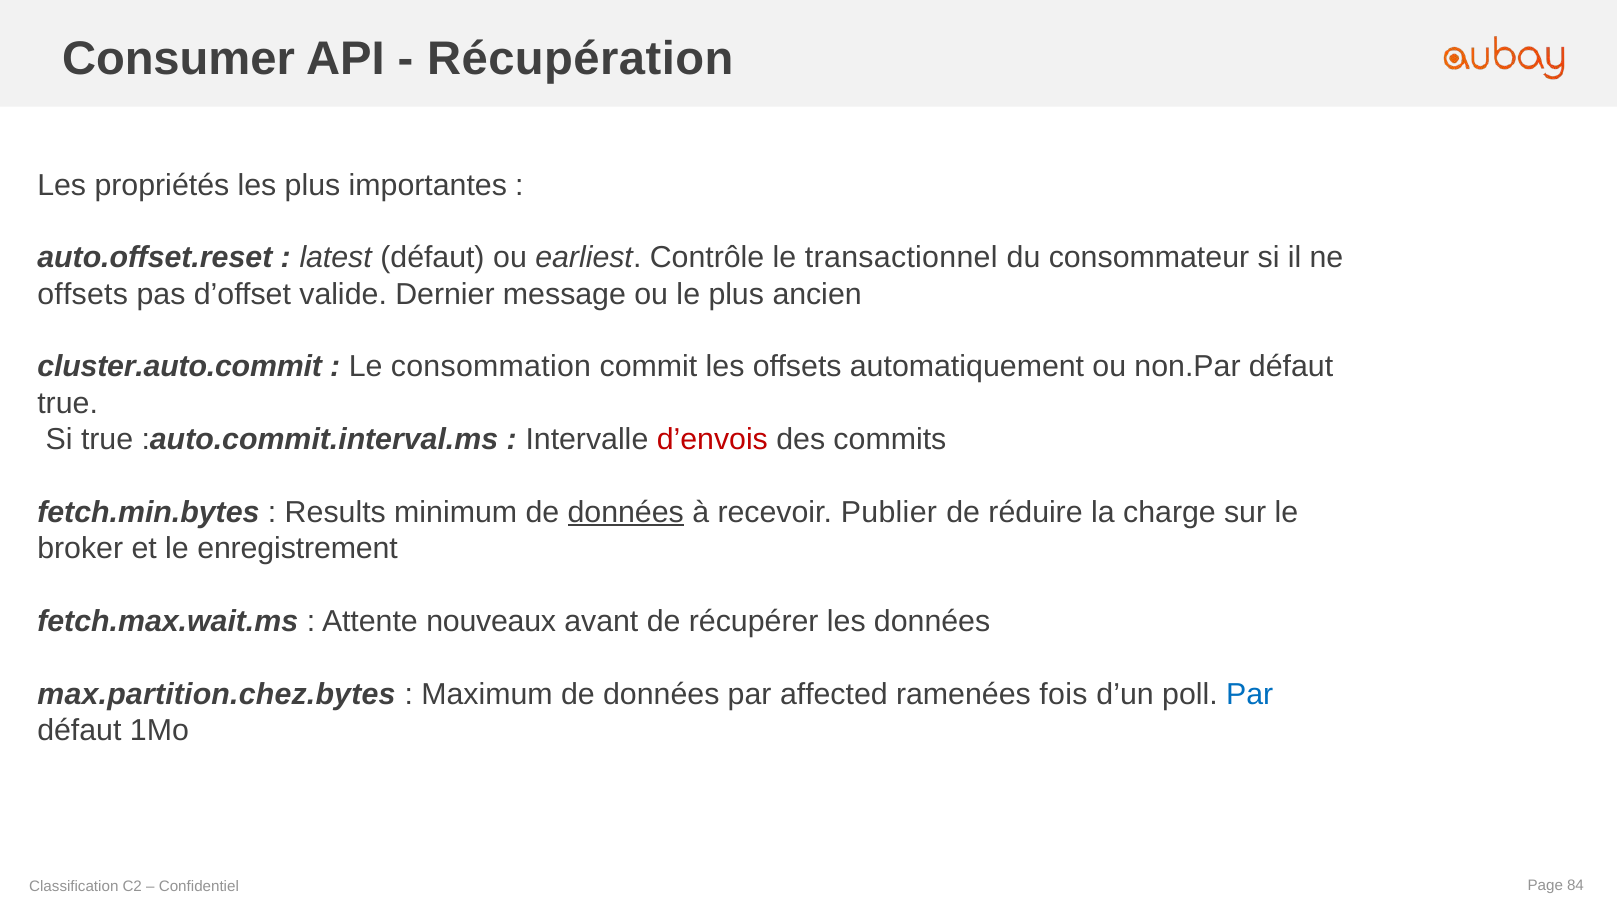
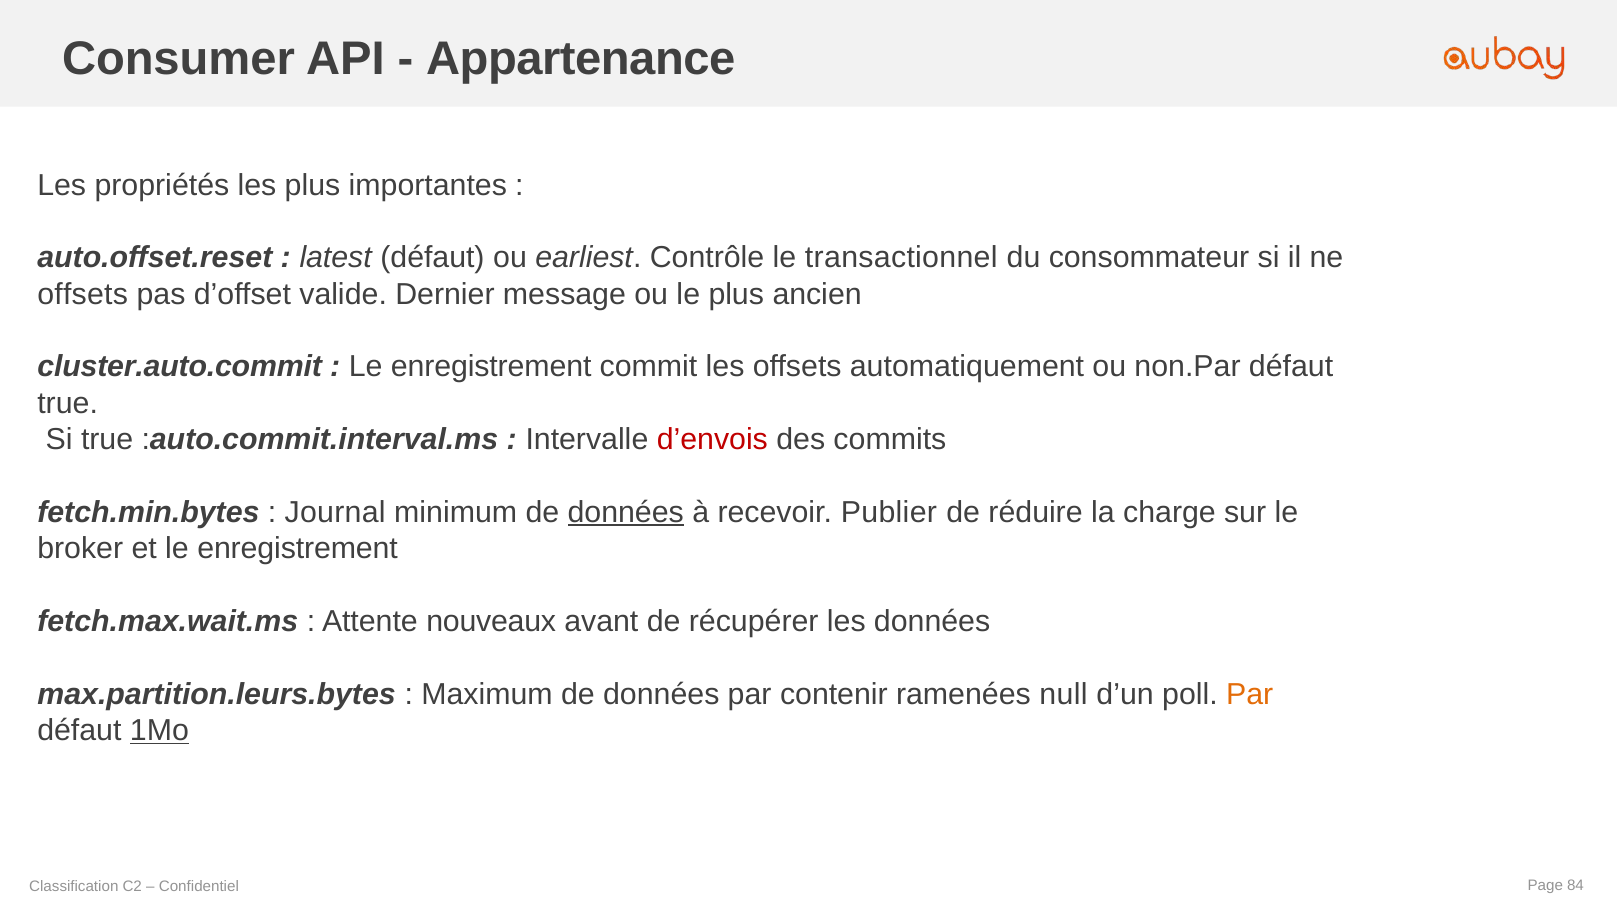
Récupération: Récupération -> Appartenance (581, 59)
consommation: consommation -> enregistrement (491, 367)
Results: Results -> Journal (335, 513)
max.partition.chez.bytes: max.partition.chez.bytes -> max.partition.leurs.bytes (217, 694)
affected: affected -> contenir (834, 694)
fois: fois -> null (1063, 694)
Par colour: blue -> orange (1250, 694)
1Mo underline: none -> present (159, 731)
